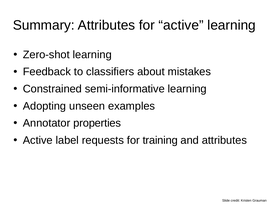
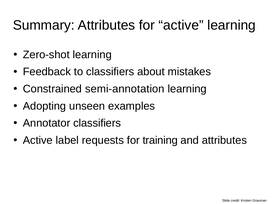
semi-informative: semi-informative -> semi-annotation (125, 89)
Annotator properties: properties -> classifiers (97, 123)
